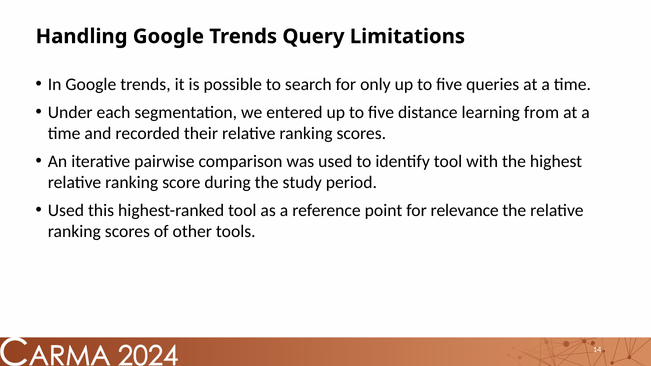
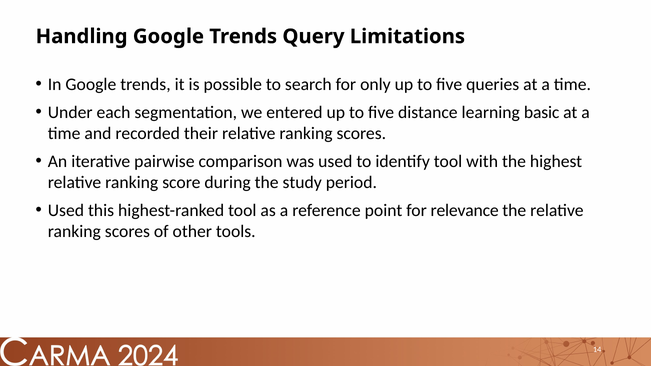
from: from -> basic (542, 112)
